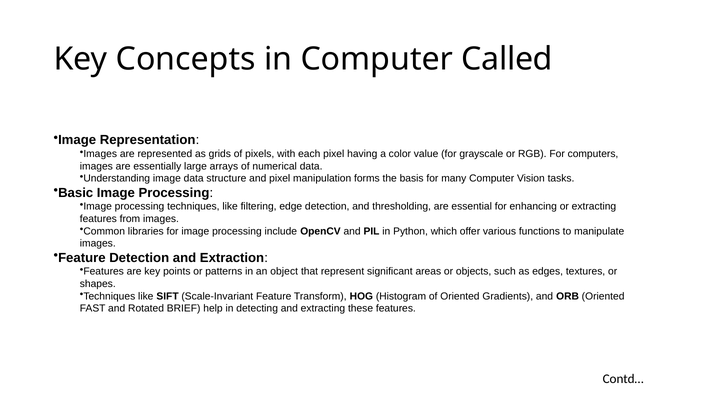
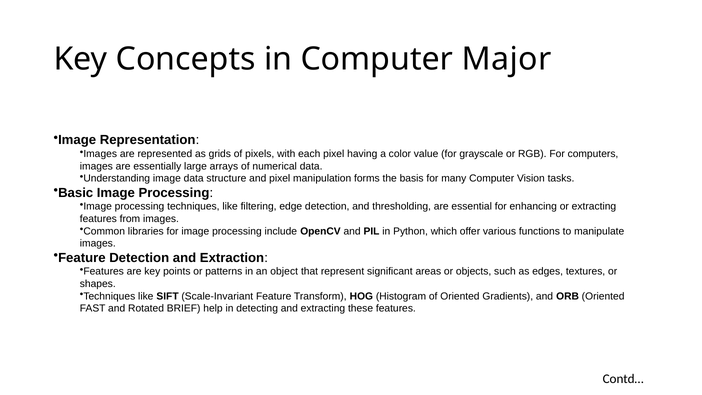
Called: Called -> Major (507, 59)
